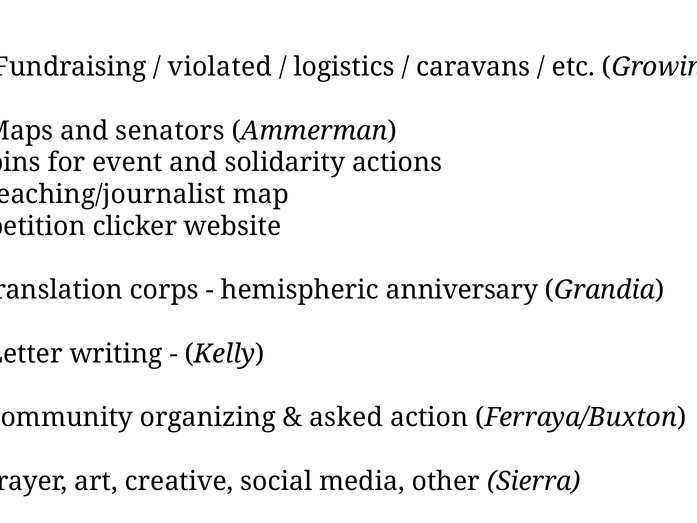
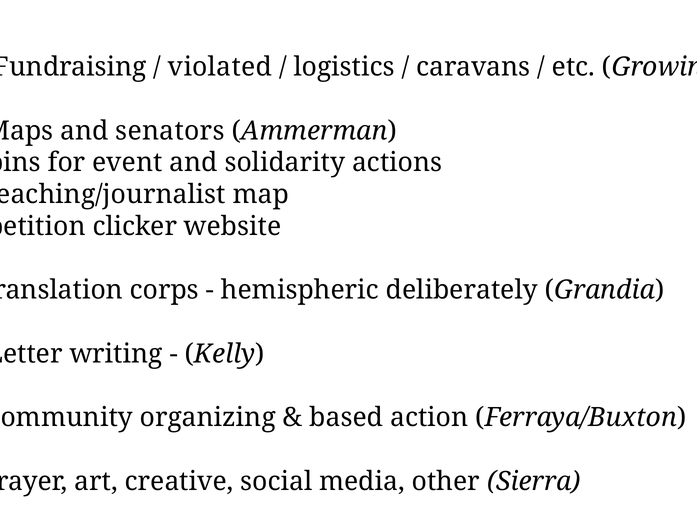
anniversary: anniversary -> deliberately (462, 290)
asked: asked -> based (346, 417)
